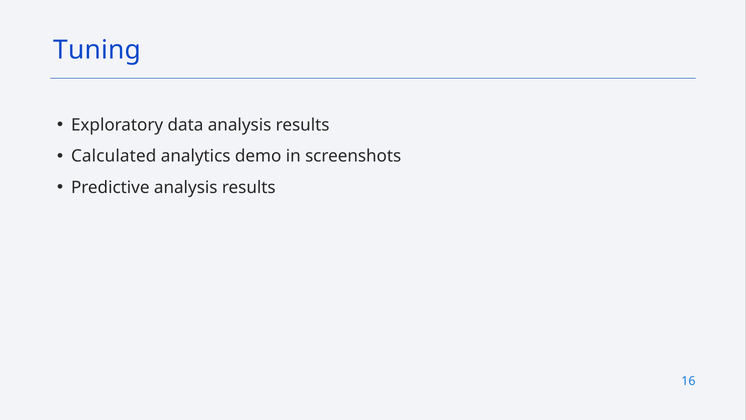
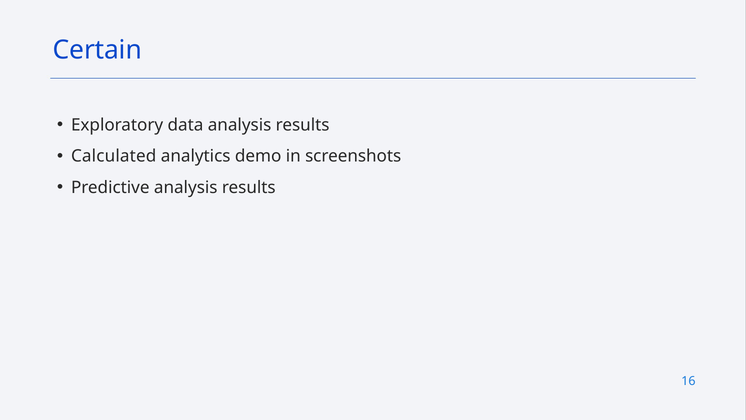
Tuning: Tuning -> Certain (97, 50)
